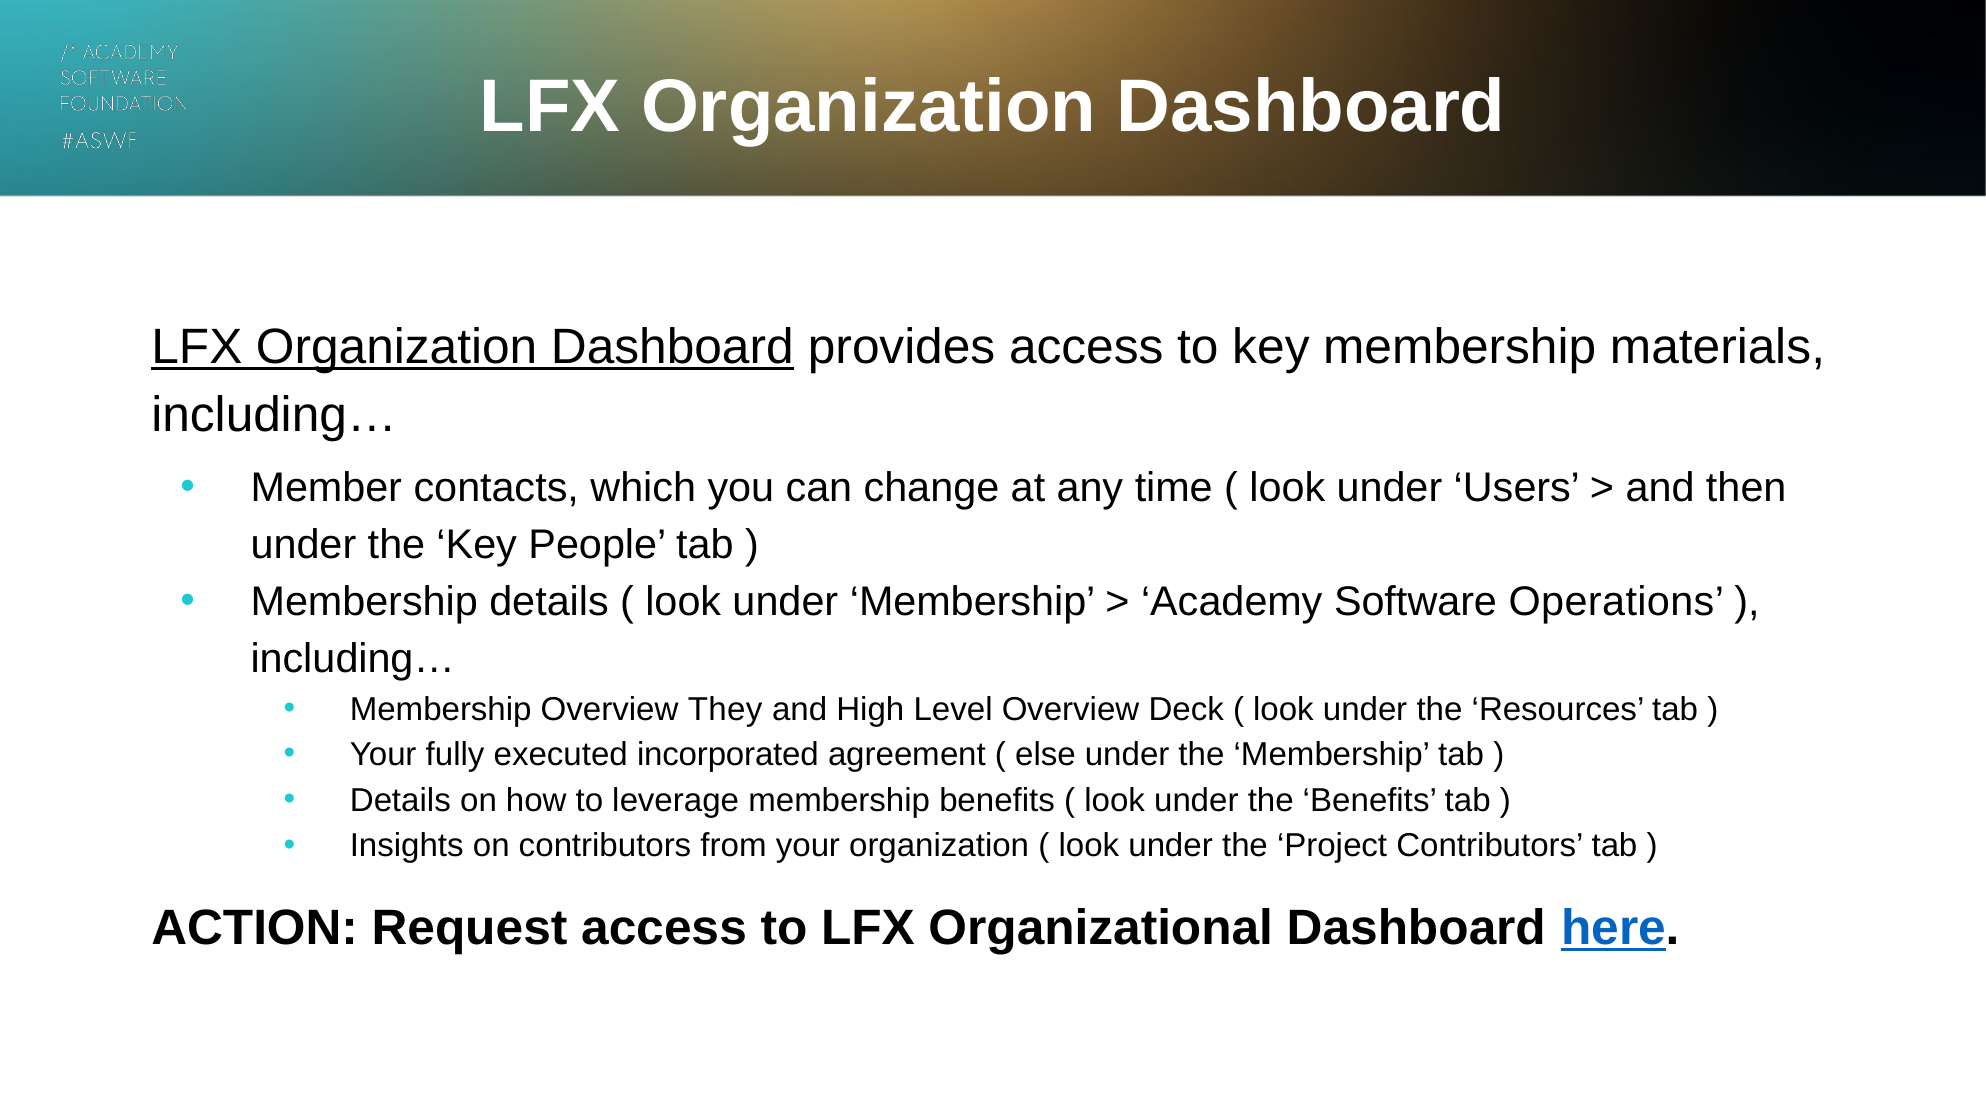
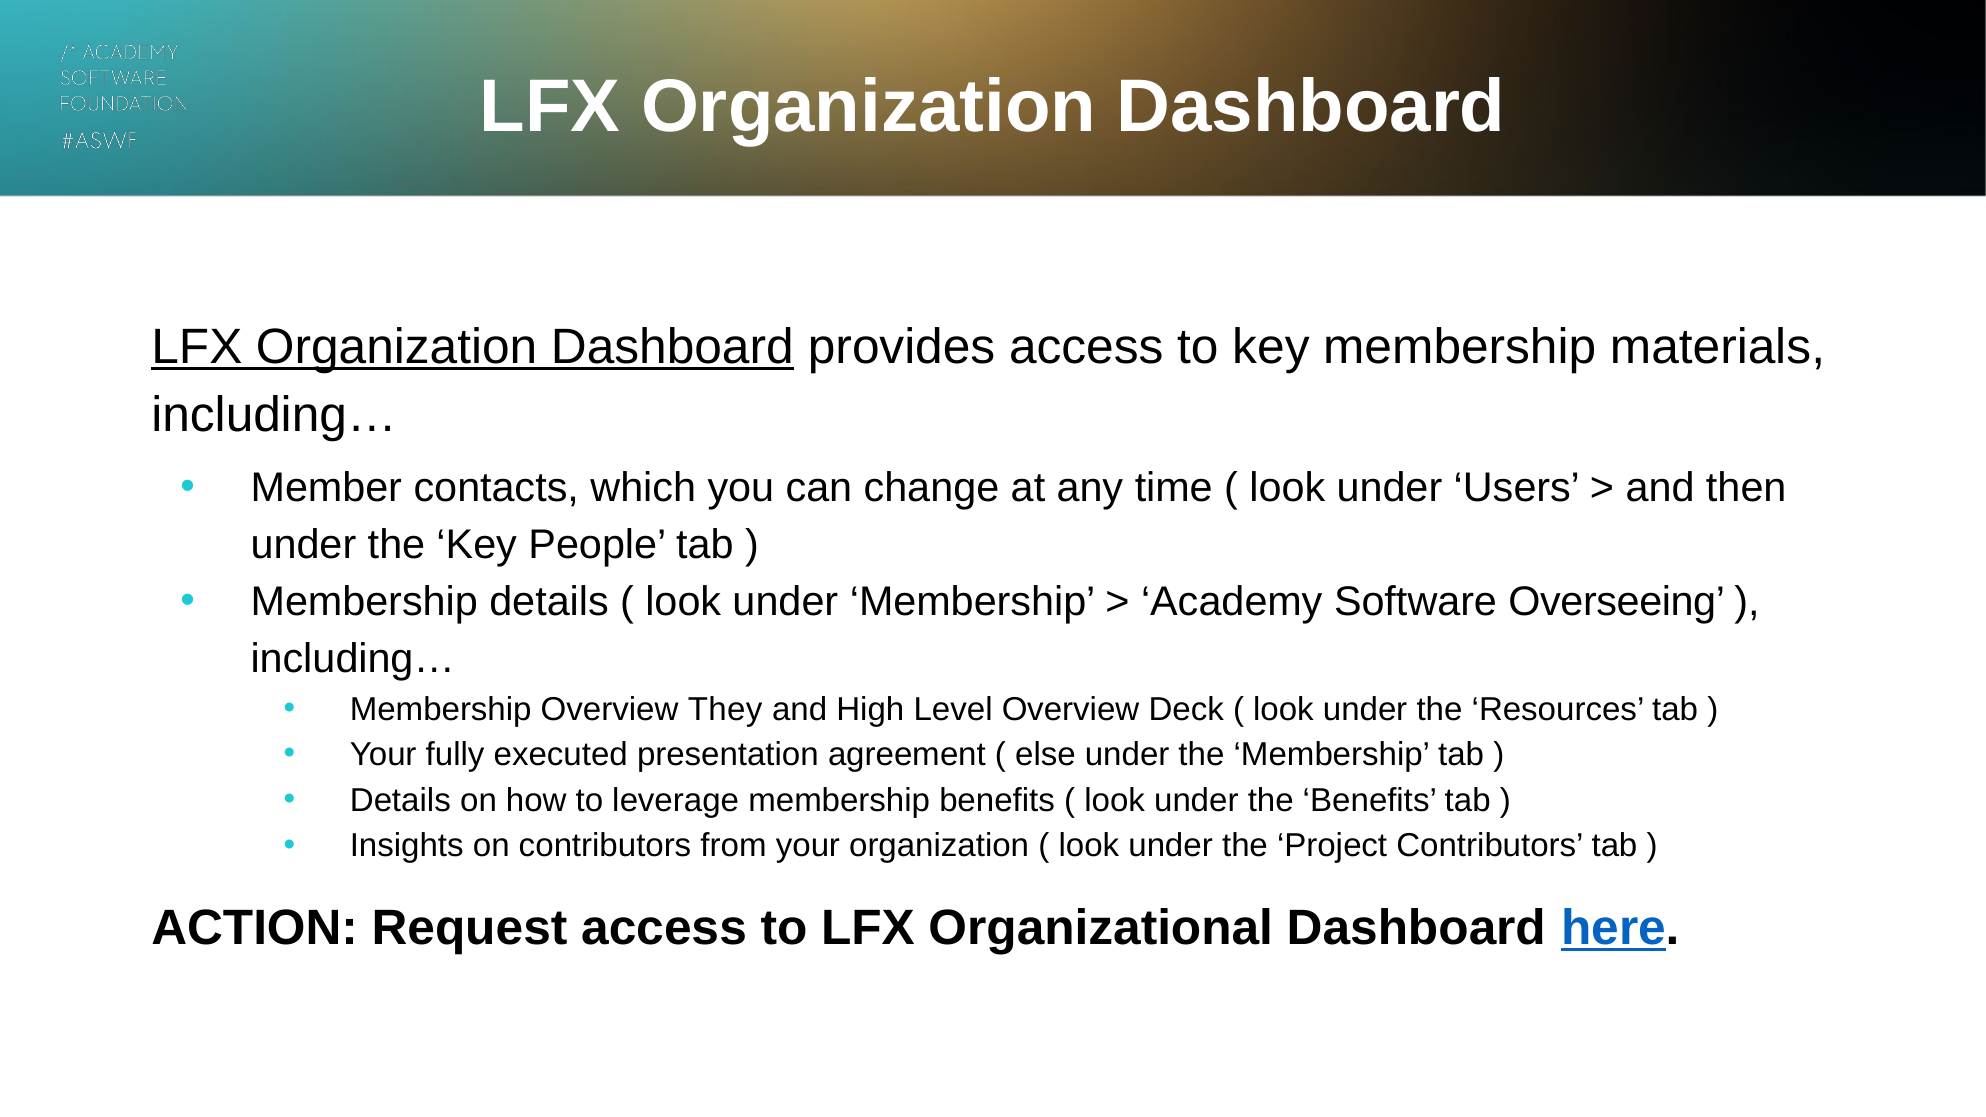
Operations: Operations -> Overseeing (1617, 602)
incorporated: incorporated -> presentation (728, 755)
